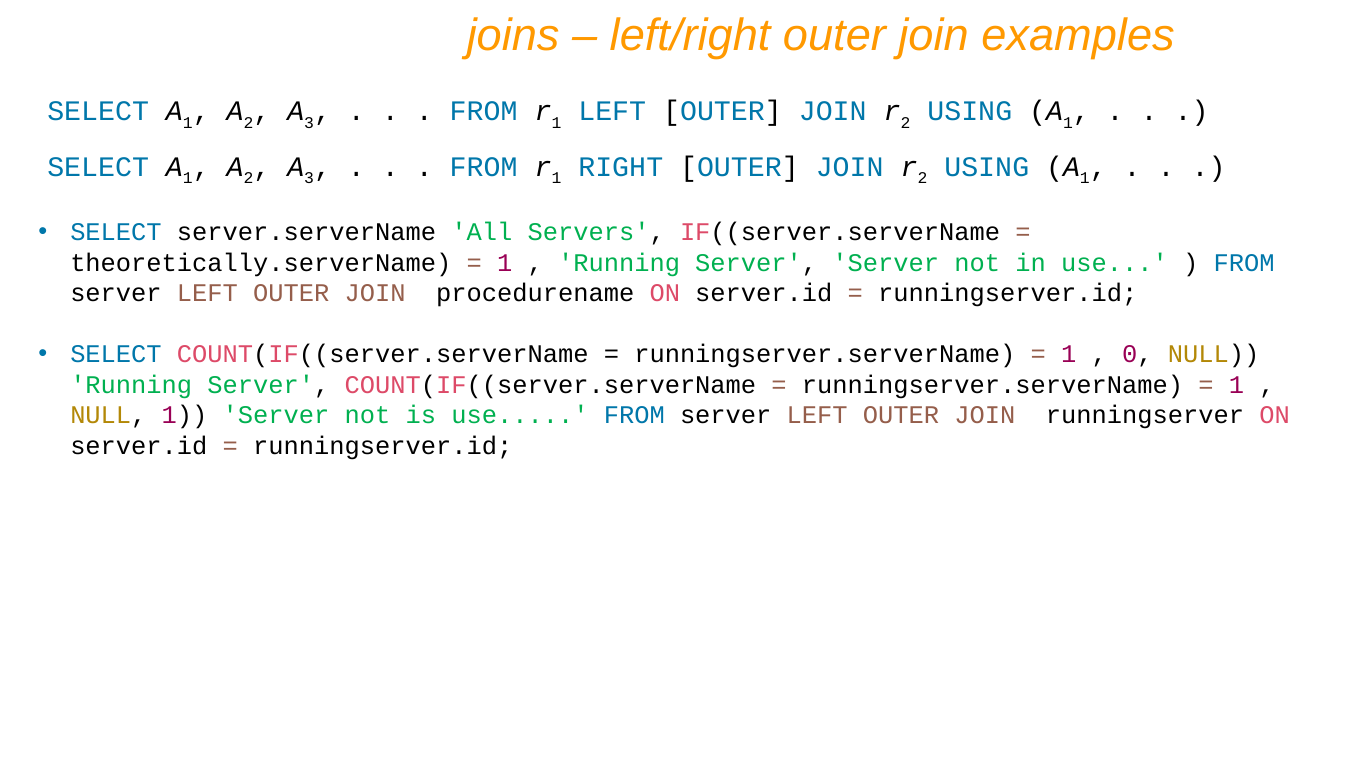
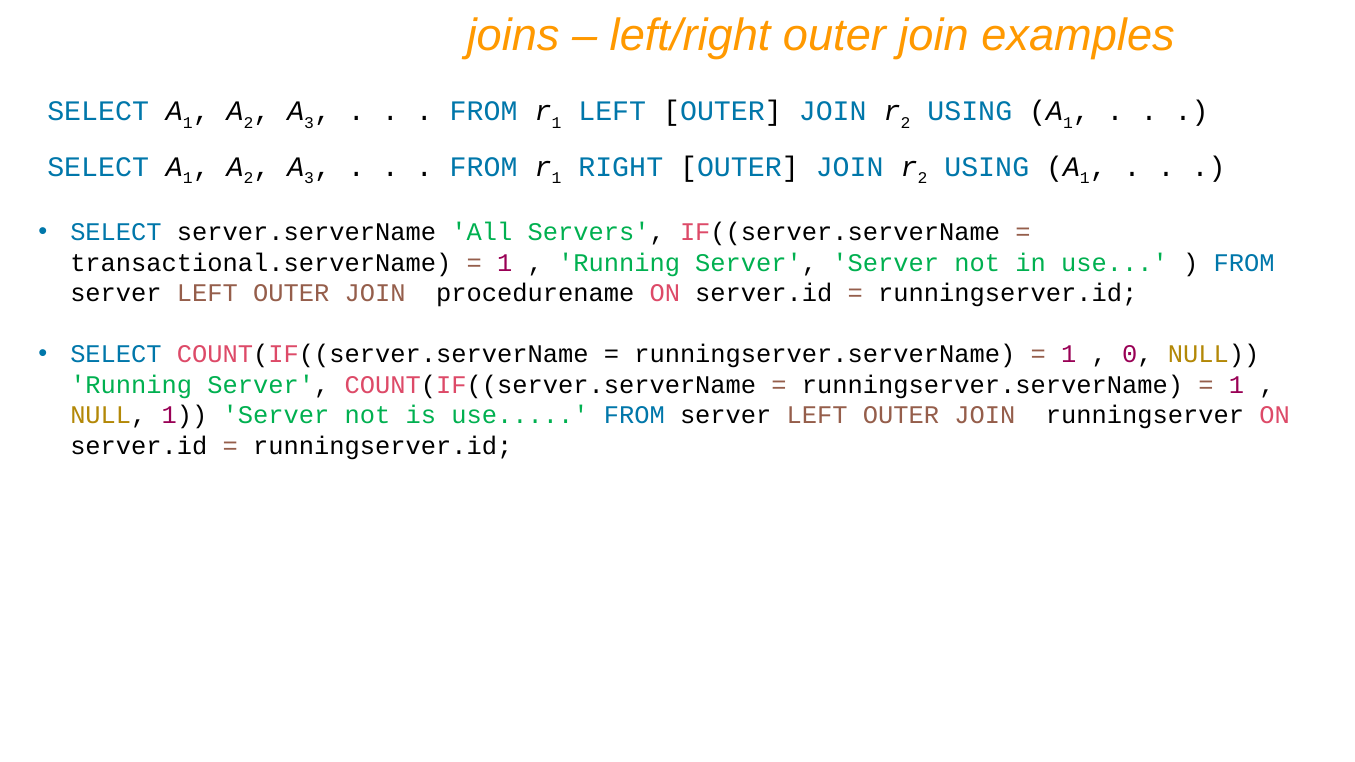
theoretically.serverName: theoretically.serverName -> transactional.serverName (261, 263)
